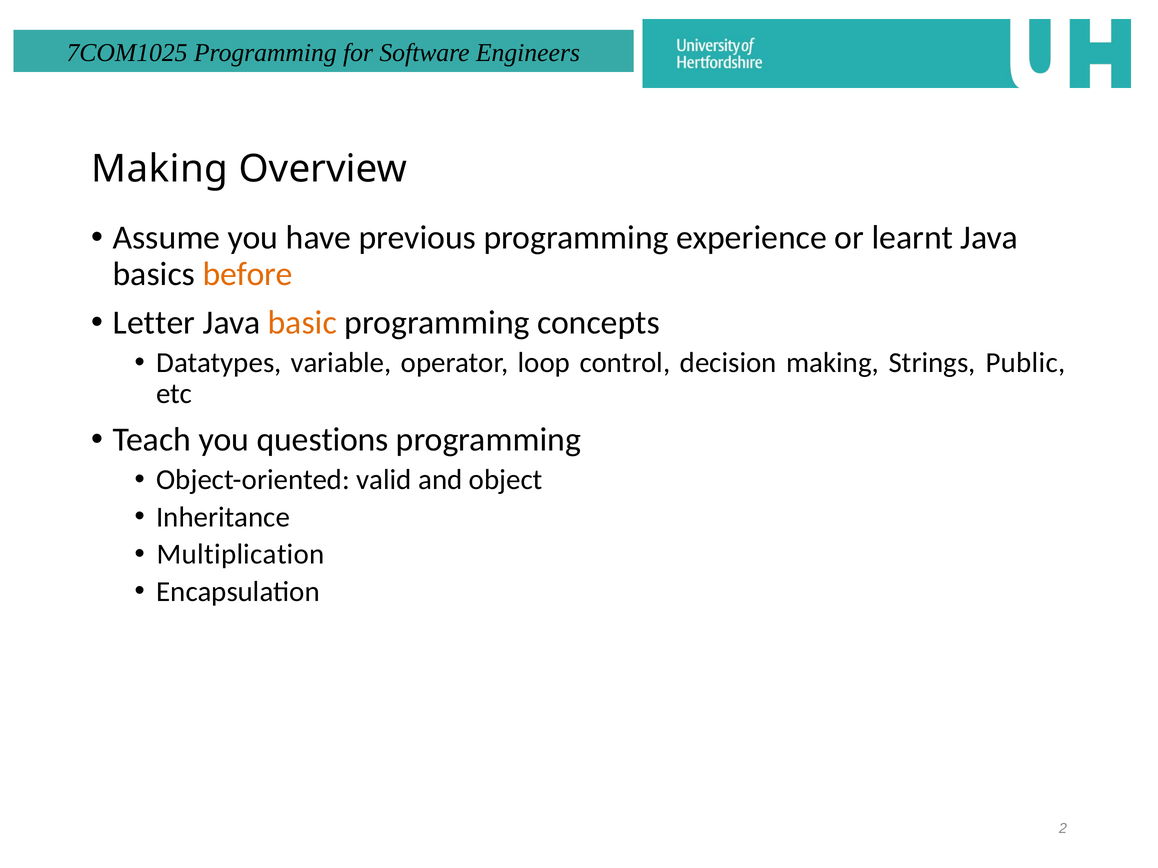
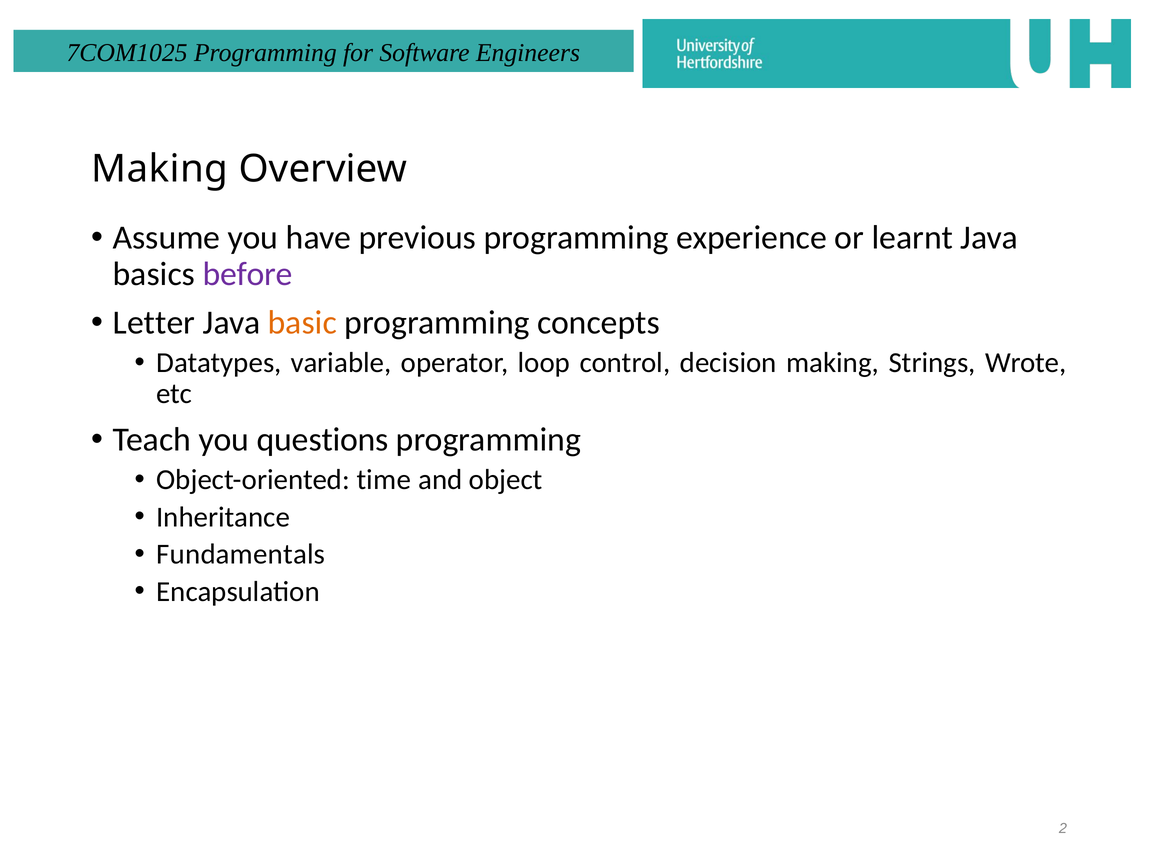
before colour: orange -> purple (248, 274)
Public: Public -> Wrote (1026, 363)
valid: valid -> time (384, 480)
Multiplication: Multiplication -> Fundamentals (241, 555)
